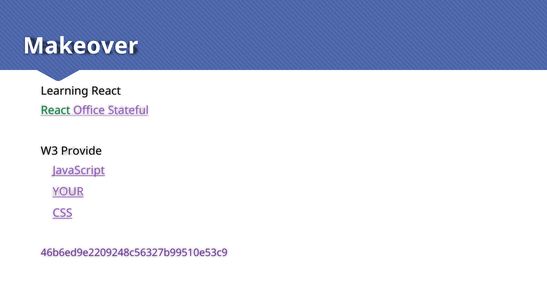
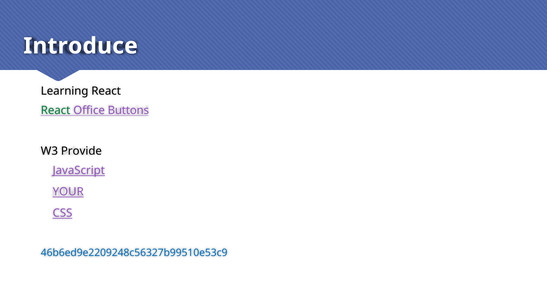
Makeover: Makeover -> Introduce (81, 46)
Stateful: Stateful -> Buttons (128, 110)
46b6ed9e2209248c56327b99510e53c9 colour: purple -> blue (134, 253)
